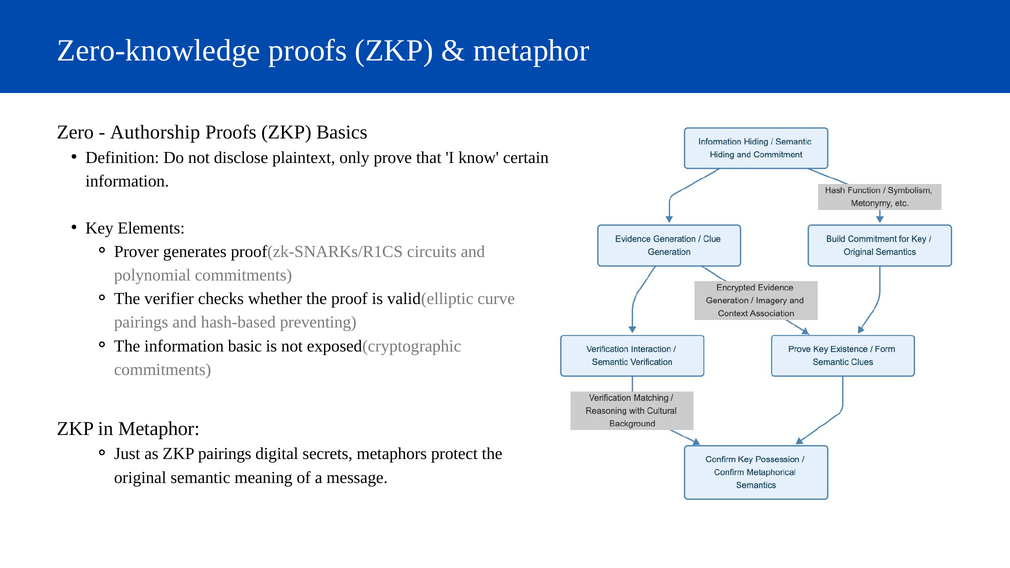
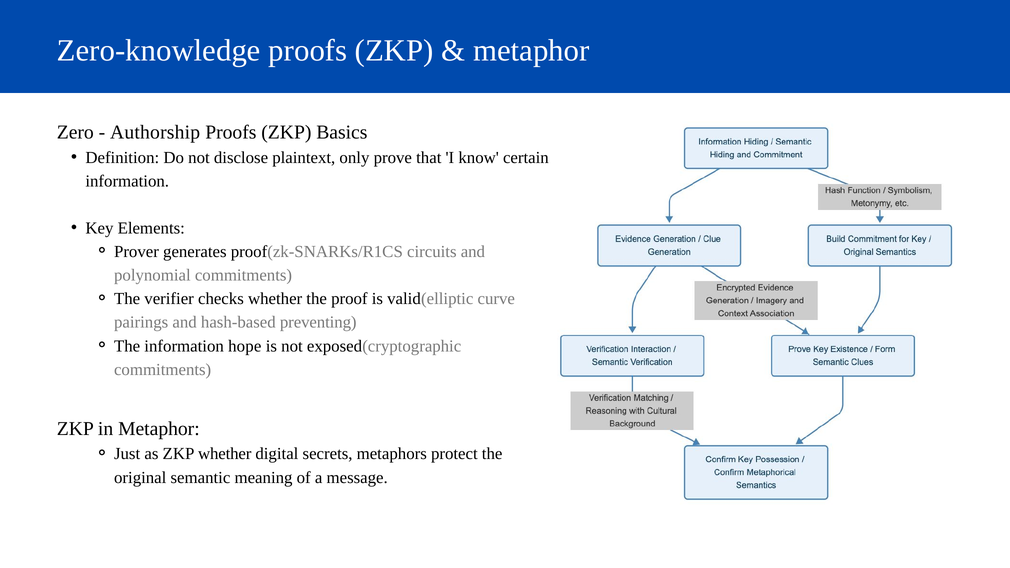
basic: basic -> hope (245, 346)
ZKP pairings: pairings -> whether (225, 454)
